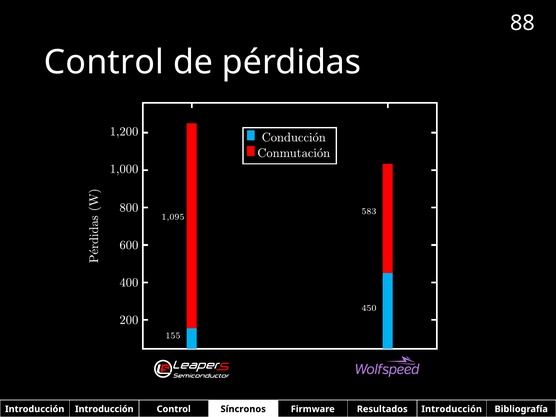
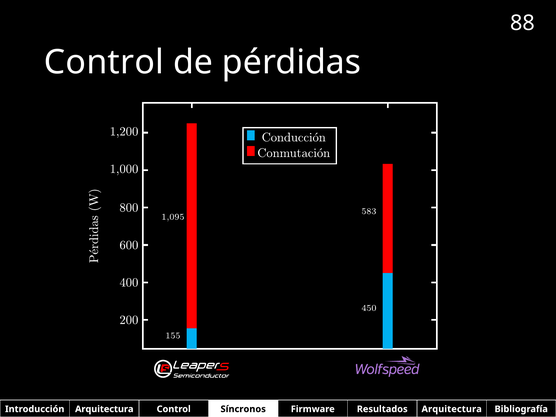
Introducción Introducción: Introducción -> Arquitectura (104, 409)
Resultados Introducción: Introducción -> Arquitectura (452, 409)
